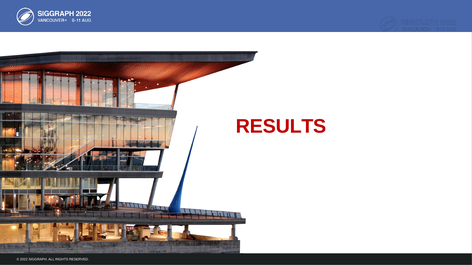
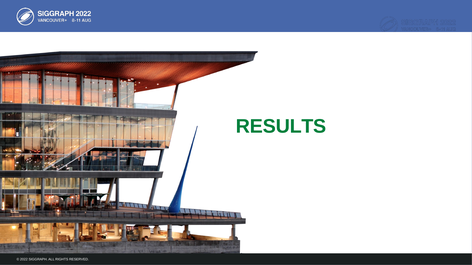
RESULTS colour: red -> green (281, 127)
